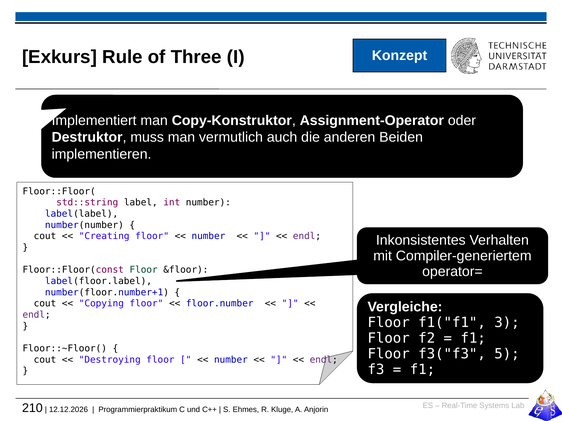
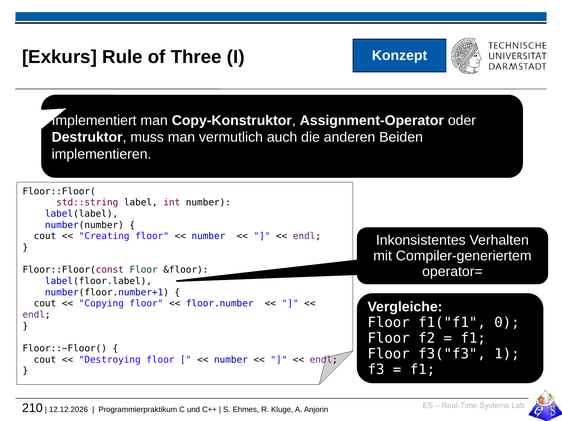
3: 3 -> 0 (507, 323)
5: 5 -> 1 (507, 354)
